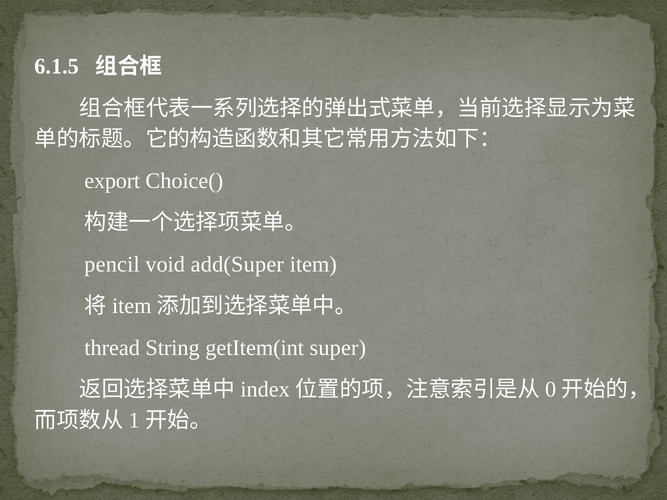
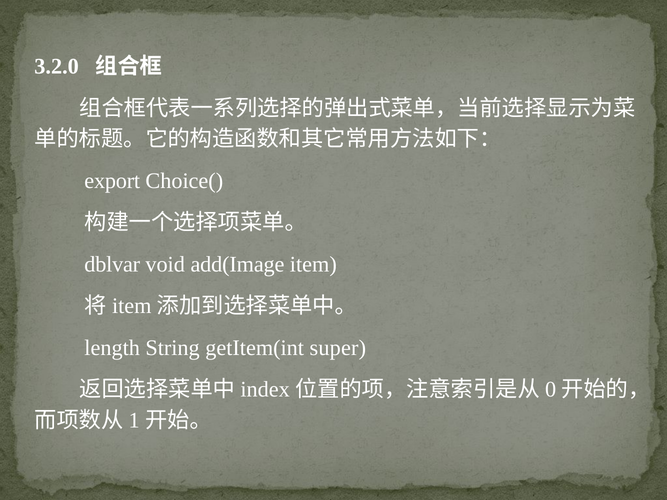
6.1.5: 6.1.5 -> 3.2.0 (57, 67)
pencil: pencil -> dblvar (112, 264)
add(Super: add(Super -> add(Image (237, 264)
thread: thread -> length (112, 348)
